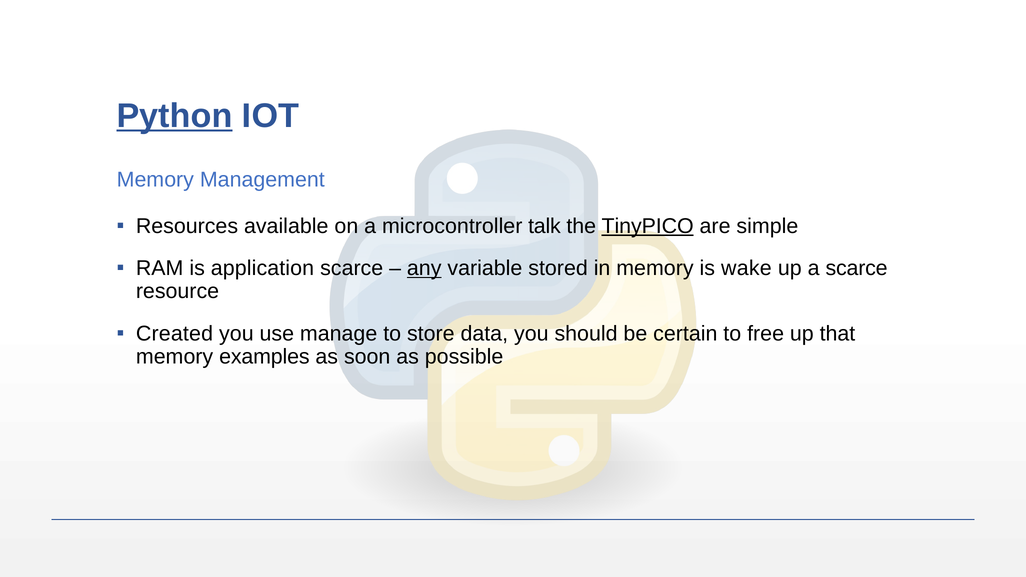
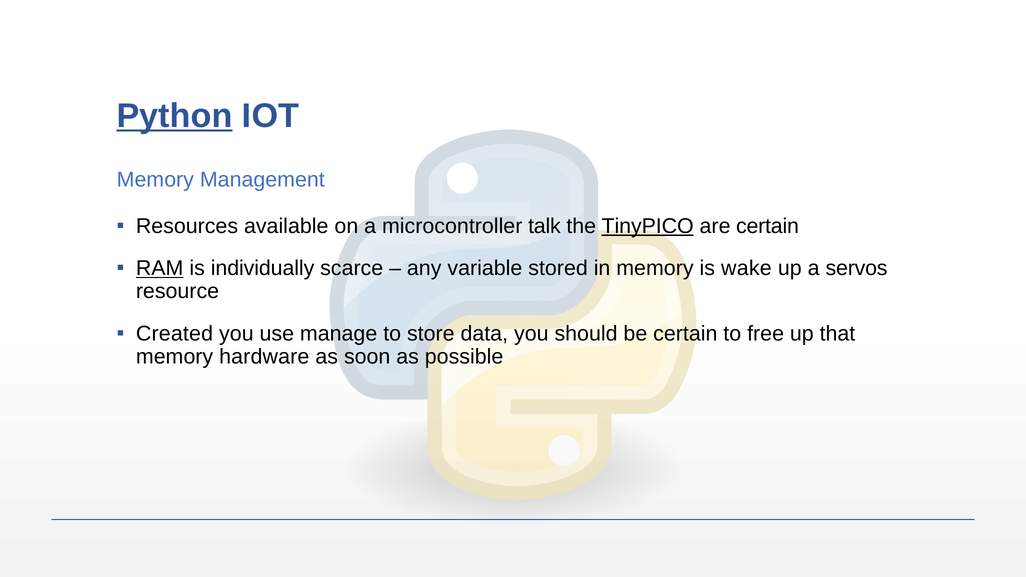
are simple: simple -> certain (767, 226)
RAM underline: none -> present (160, 268)
application: application -> individually (263, 268)
any underline: present -> none (424, 268)
a scarce: scarce -> servos (857, 268)
examples: examples -> hardware (264, 357)
